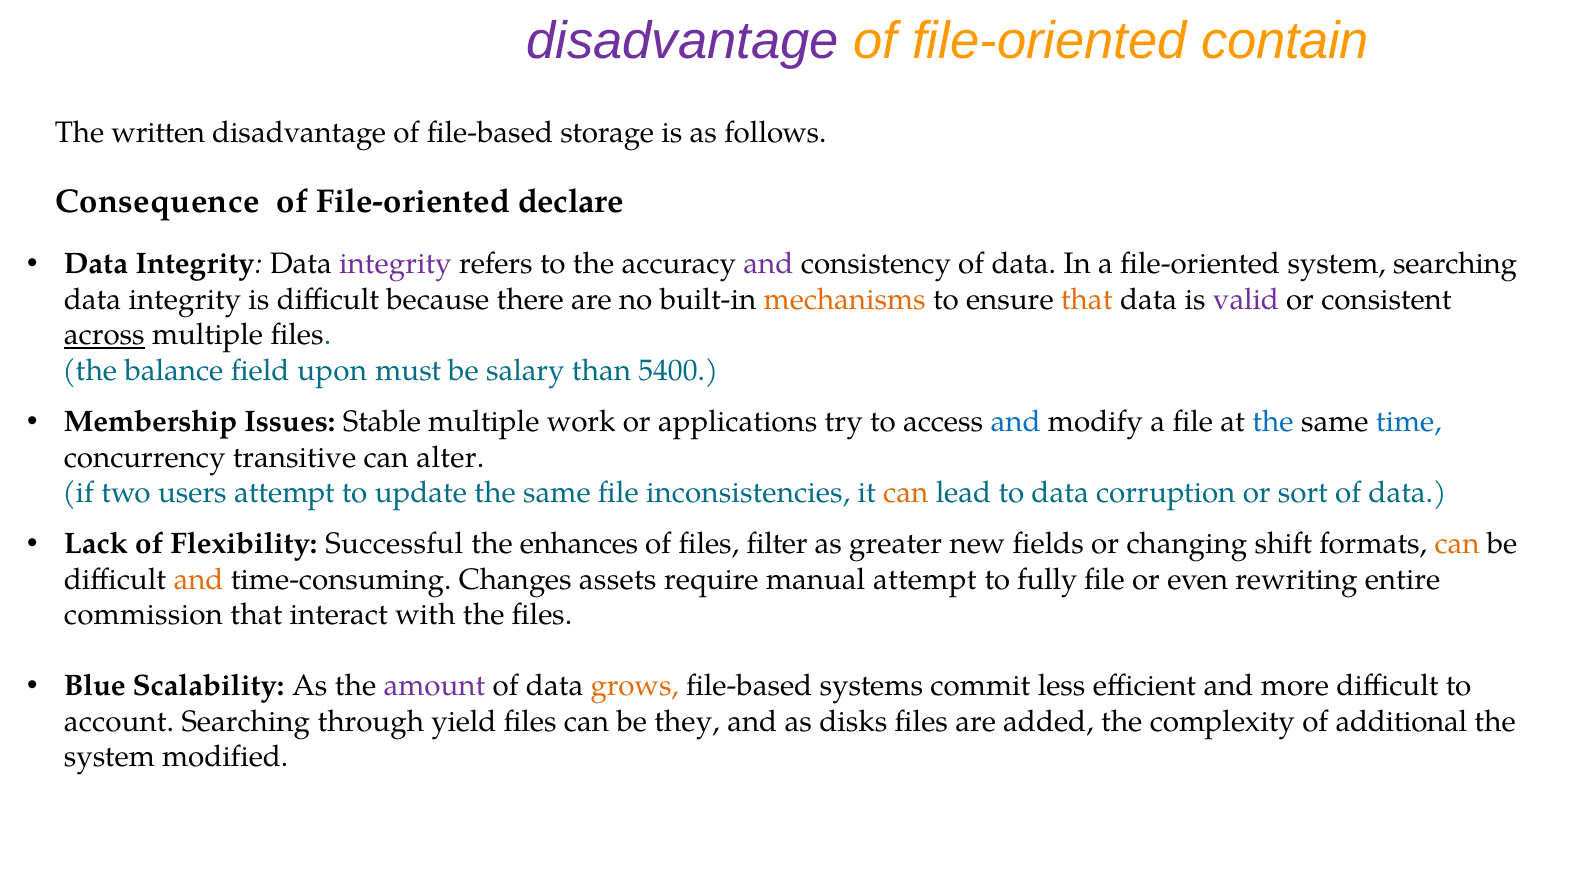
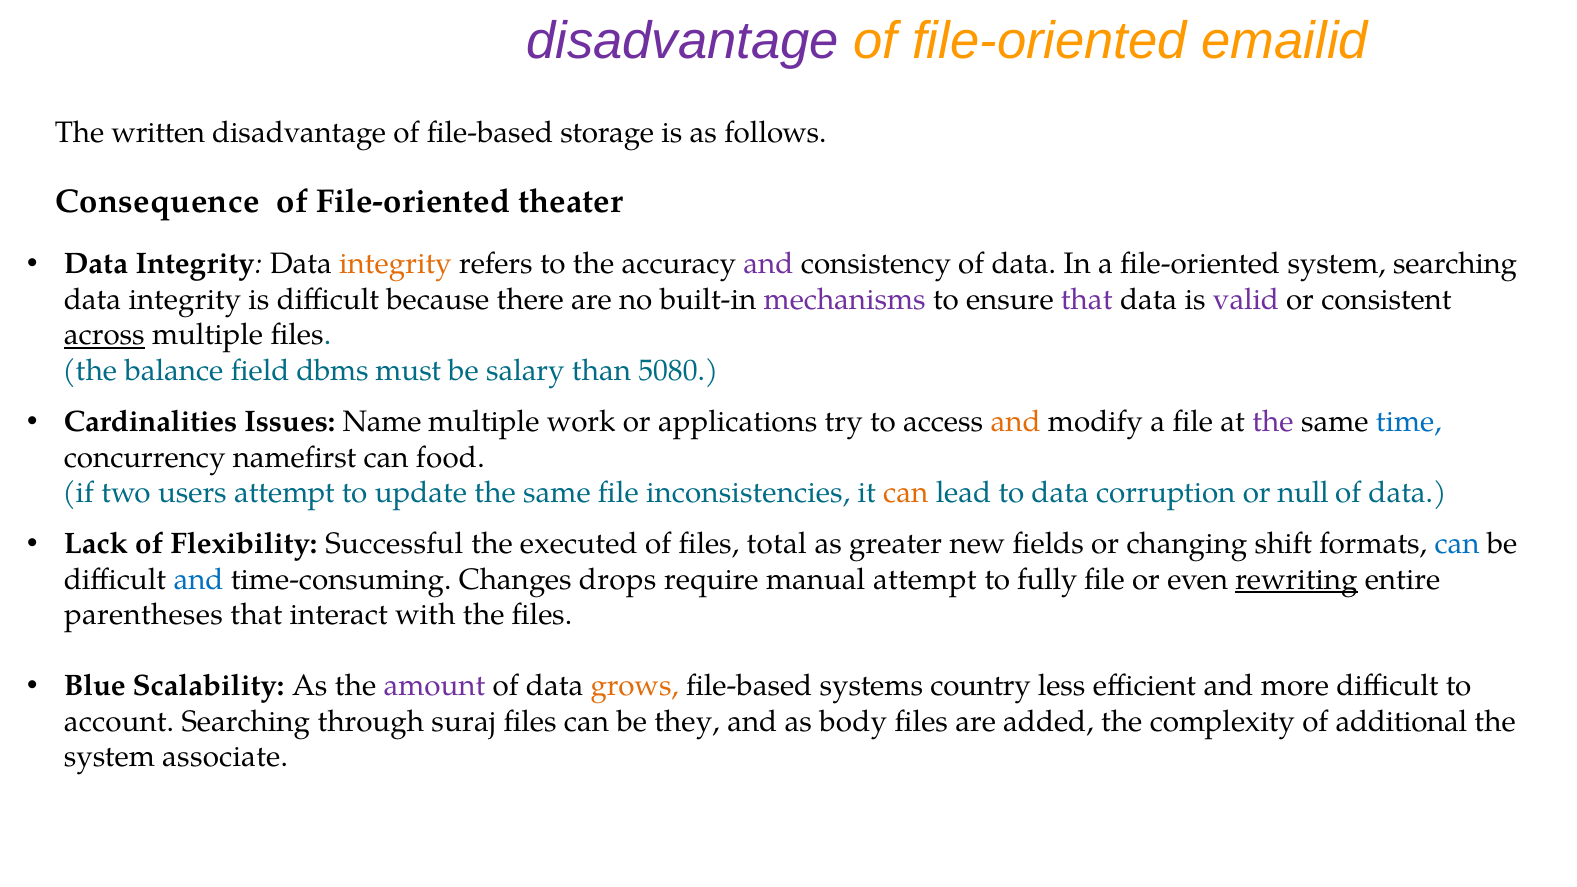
contain: contain -> emailid (1285, 41)
declare: declare -> theater (571, 201)
integrity colour: purple -> orange (395, 264)
mechanisms colour: orange -> purple (845, 300)
that colour: orange -> purple (1087, 300)
upon: upon -> dbms (333, 371)
5400: 5400 -> 5080 (678, 371)
Membership: Membership -> Cardinalities (151, 422)
Stable: Stable -> Name (382, 422)
and colour: blue -> orange (1016, 422)
the colour: blue -> purple (1273, 422)
transitive: transitive -> namefirst (295, 457)
alter: alter -> food (450, 457)
sort: sort -> null (1303, 493)
enhances: enhances -> executed (579, 544)
filter: filter -> total (777, 544)
can colour: orange -> blue (1457, 544)
and colour: orange -> blue (199, 580)
assets: assets -> drops (618, 580)
rewriting underline: none -> present (1296, 580)
commission: commission -> parentheses (143, 615)
commit: commit -> country (981, 686)
yield: yield -> suraj (464, 721)
disks: disks -> body (853, 721)
modified: modified -> associate (225, 757)
